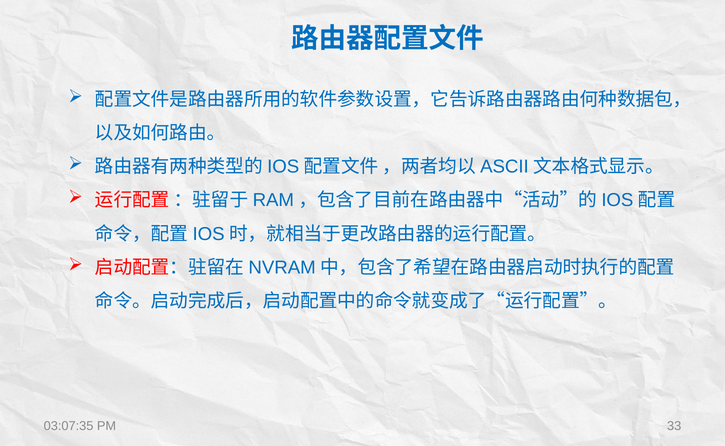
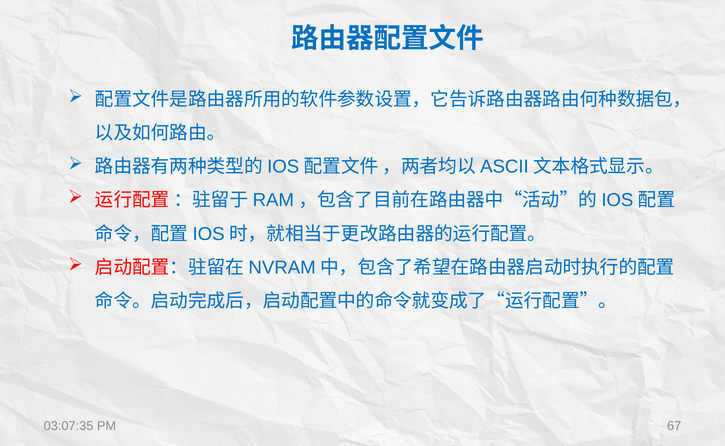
33: 33 -> 67 (674, 426)
